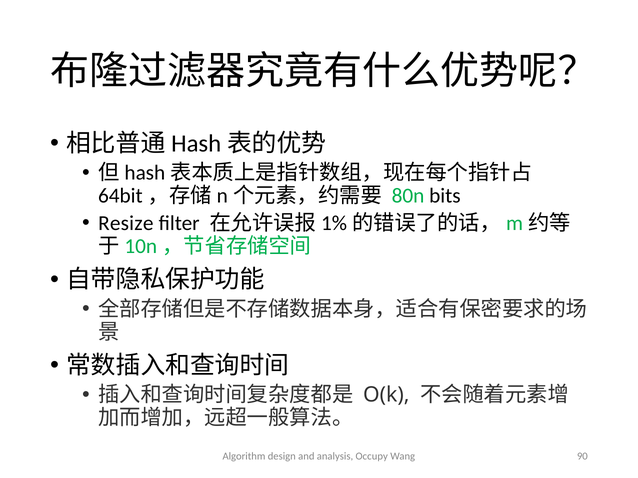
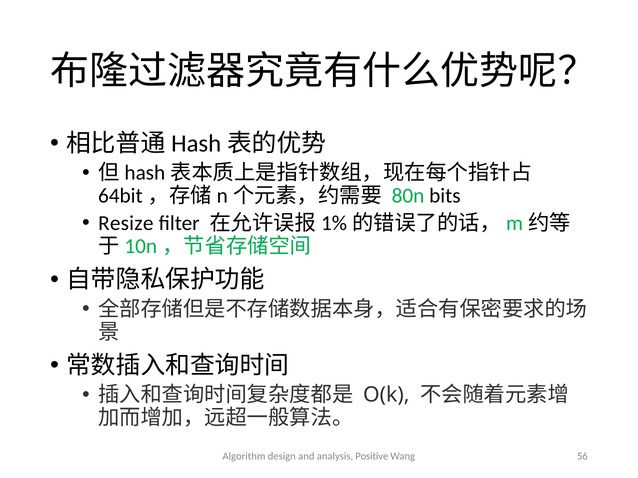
Occupy: Occupy -> Positive (372, 457)
90: 90 -> 56 (582, 457)
